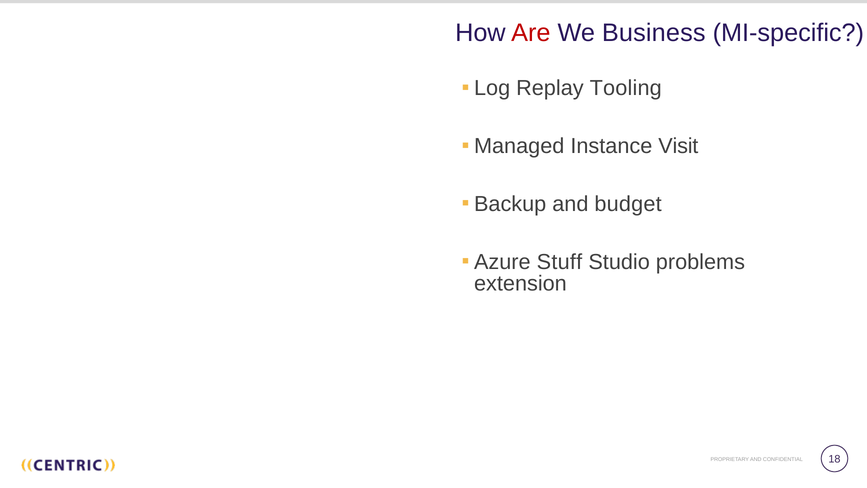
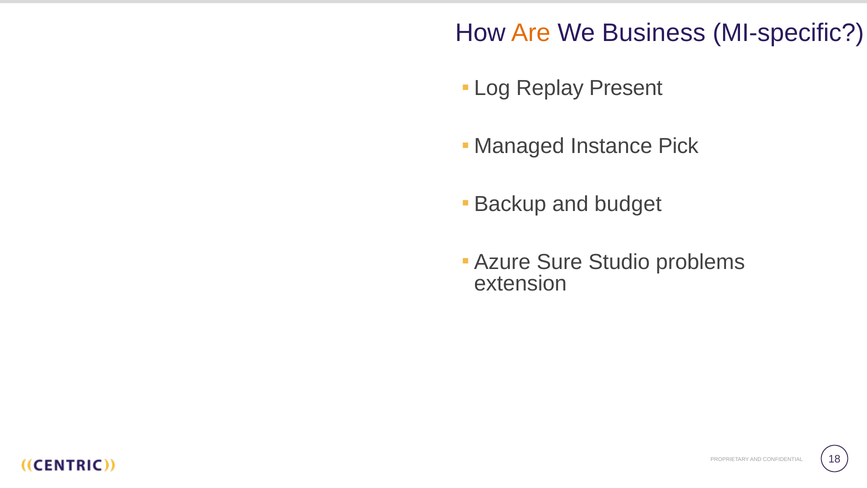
Are colour: red -> orange (531, 33)
Tooling: Tooling -> Present (626, 88)
Visit: Visit -> Pick (678, 146)
Stuff: Stuff -> Sure (560, 262)
